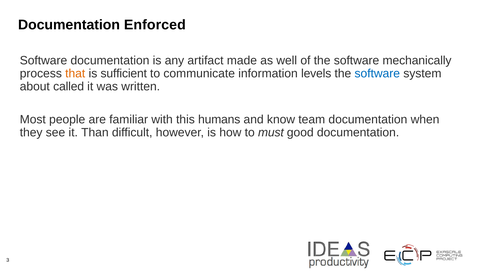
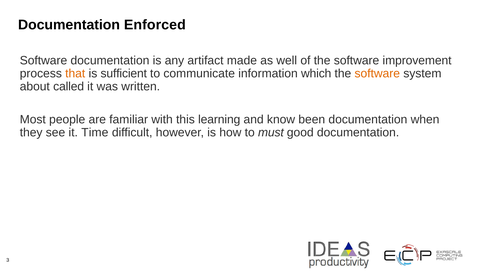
mechanically: mechanically -> improvement (417, 61)
levels: levels -> which (316, 74)
software colour: blue -> orange (377, 74)
humans: humans -> learning (219, 120)
team: team -> been (312, 120)
Than: Than -> Time (95, 132)
